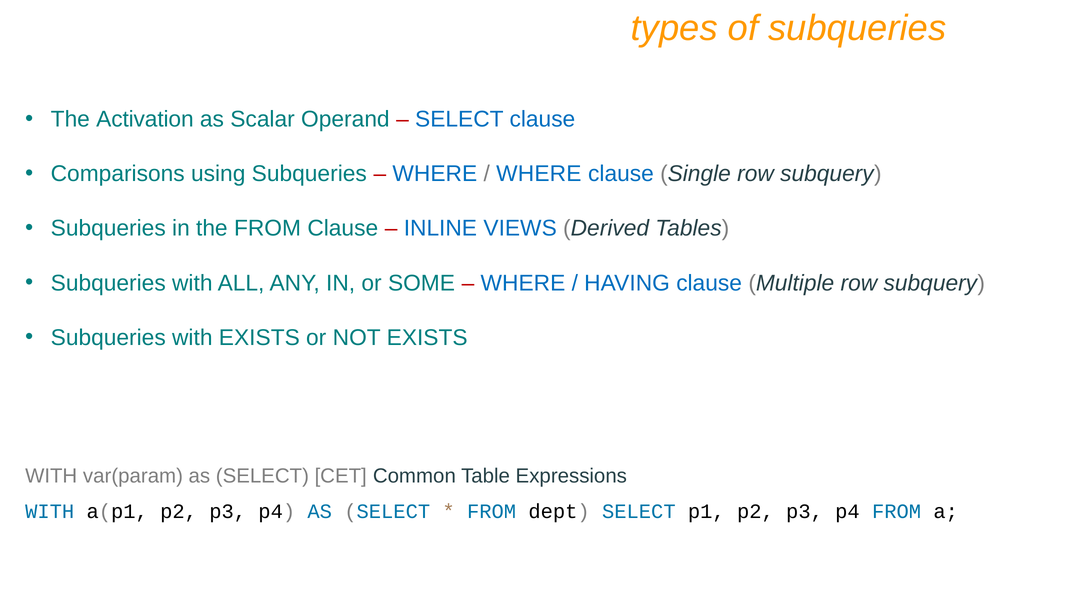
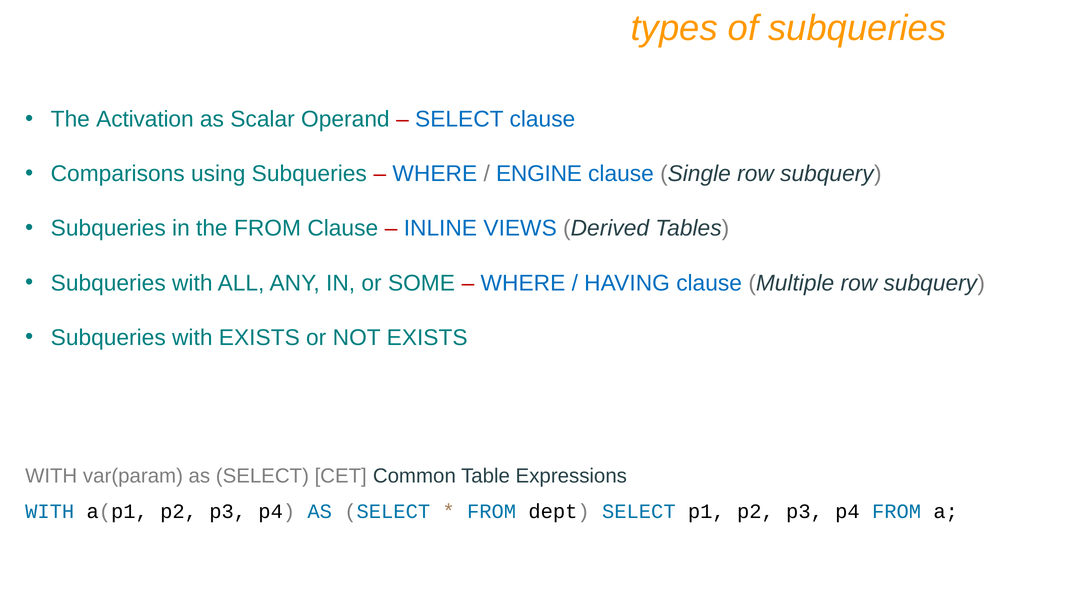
WHERE: WHERE -> ENGINE (539, 174)
